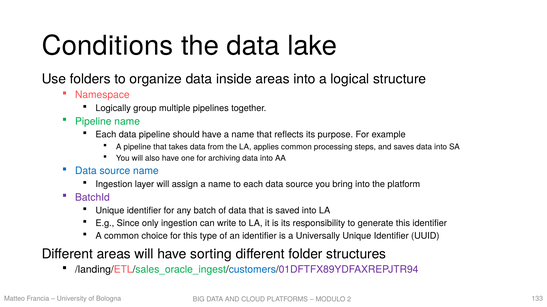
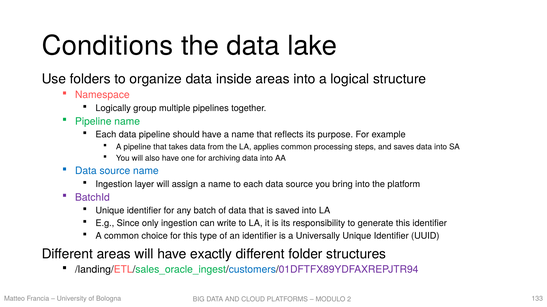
sorting: sorting -> exactly (211, 254)
